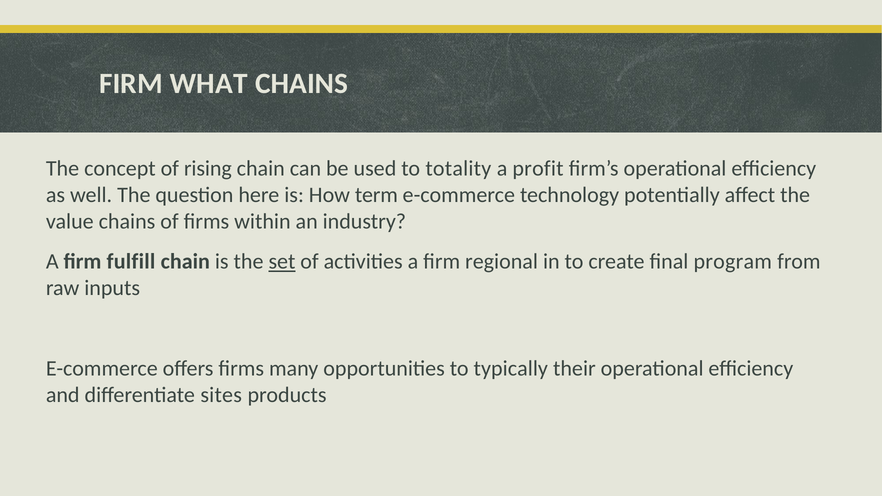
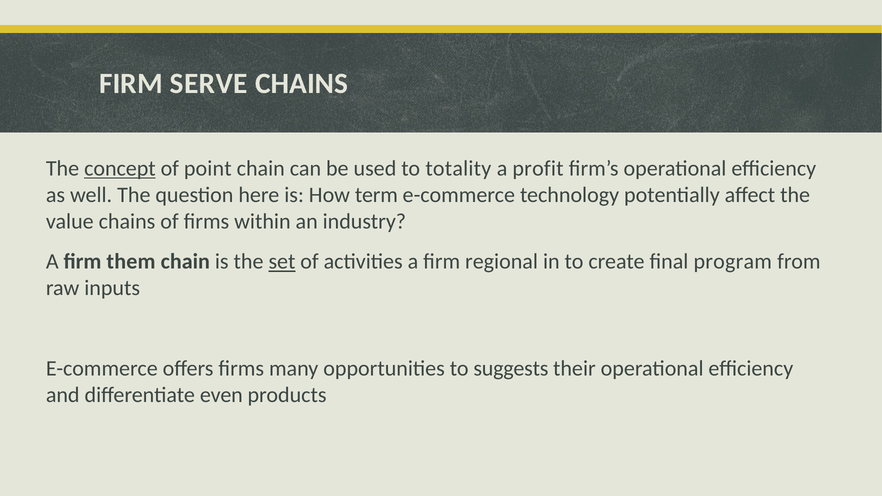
WHAT: WHAT -> SERVE (209, 83)
concept underline: none -> present (120, 169)
rising: rising -> point (208, 169)
fulfill: fulfill -> them (131, 262)
typically: typically -> suggests (511, 369)
sites: sites -> even (221, 395)
